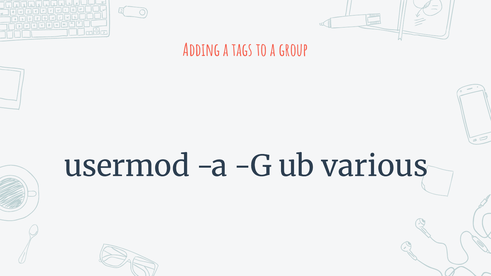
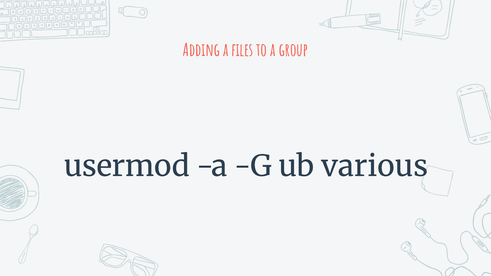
tags: tags -> files (242, 50)
